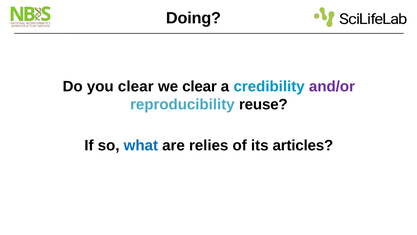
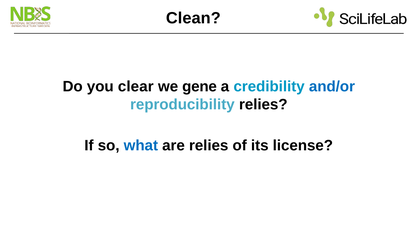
Doing: Doing -> Clean (193, 18)
we clear: clear -> gene (200, 86)
and/or colour: purple -> blue (332, 86)
reproducibility reuse: reuse -> relies (263, 104)
articles: articles -> license (303, 145)
